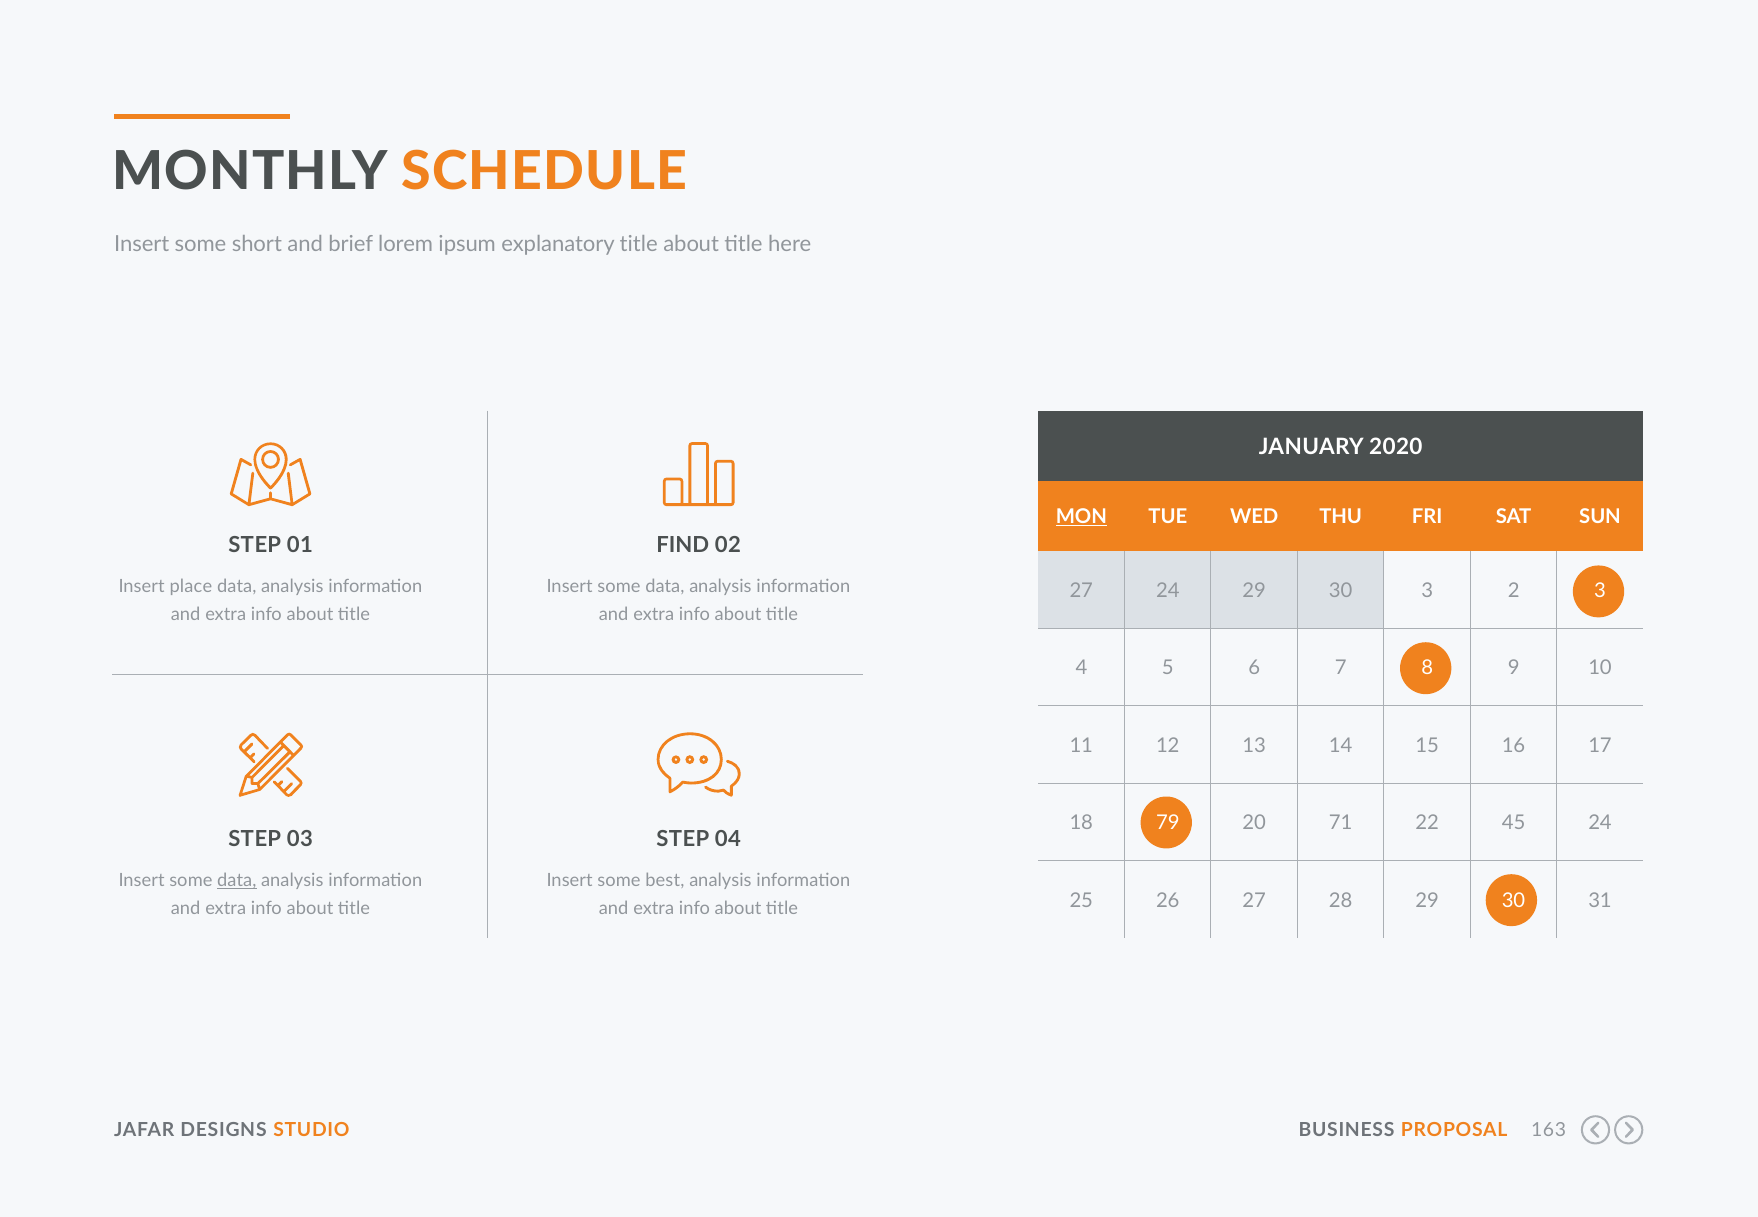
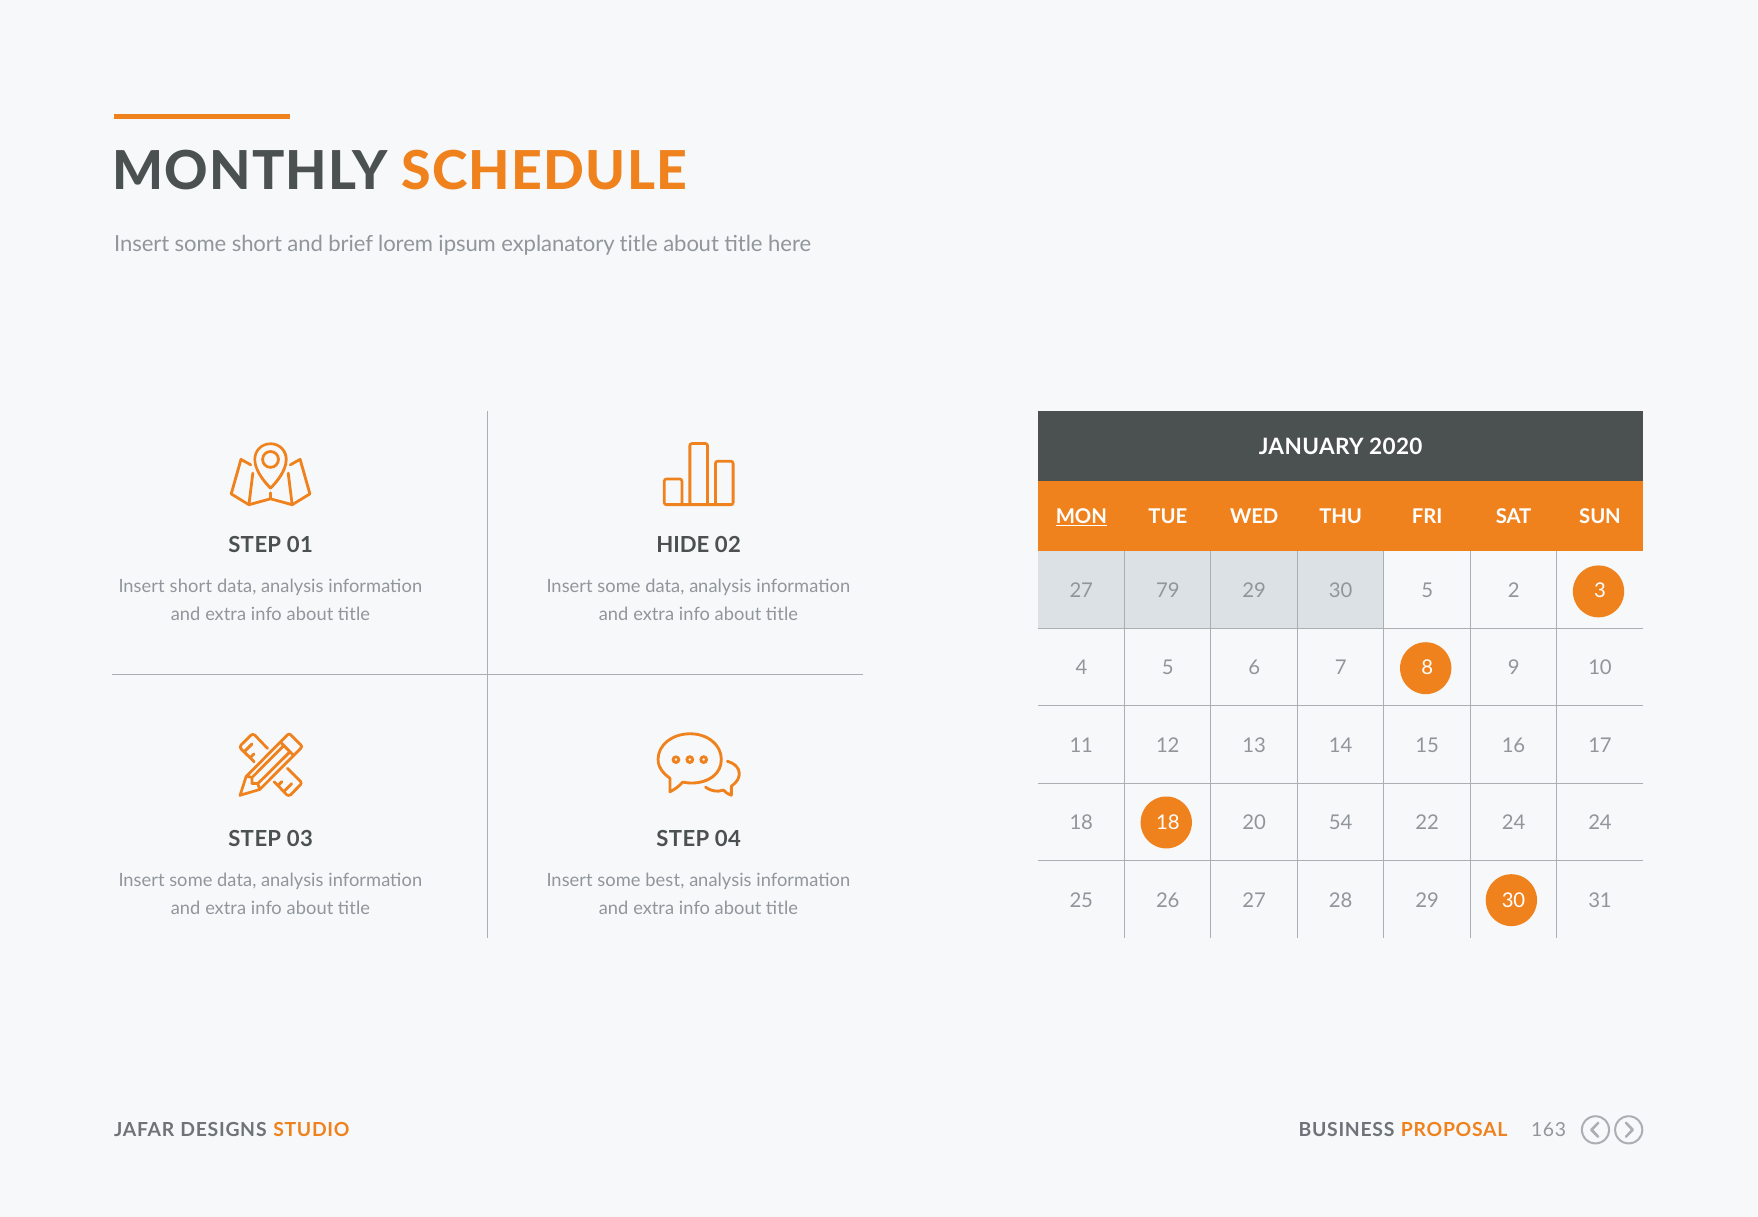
FIND: FIND -> HIDE (683, 545)
Insert place: place -> short (191, 586)
27 24: 24 -> 79 (1168, 591)
30 3: 3 -> 5 (1427, 591)
18 79: 79 -> 18 (1168, 823)
71: 71 -> 54 (1341, 823)
22 45: 45 -> 24 (1514, 823)
data underline: present -> none (237, 880)
